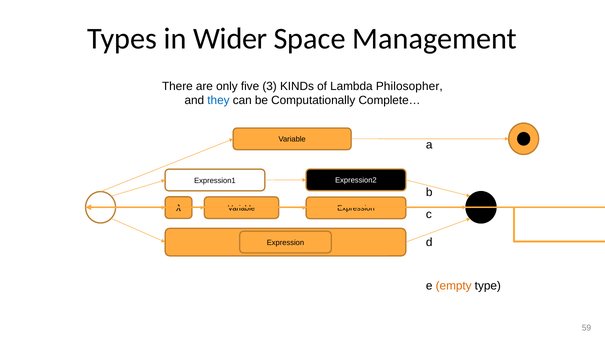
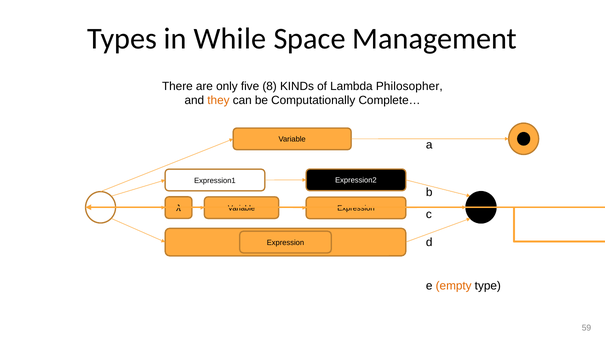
Wider: Wider -> While (230, 39)
3: 3 -> 8 (270, 86)
they colour: blue -> orange (218, 100)
